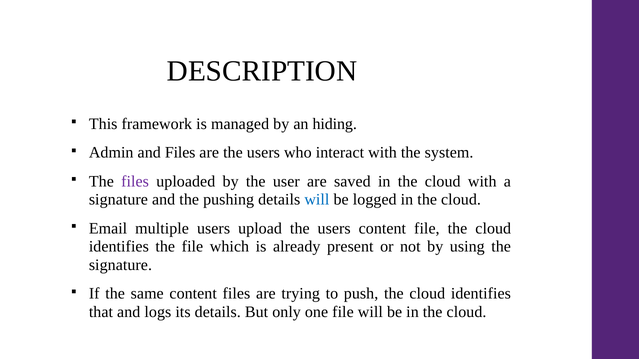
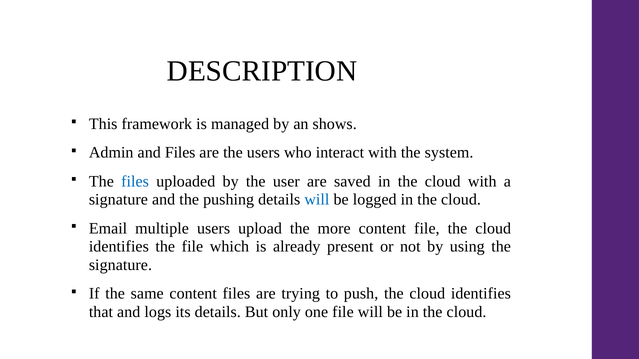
hiding: hiding -> shows (335, 124)
files colour: purple -> blue (135, 182)
upload the users: users -> more (334, 229)
